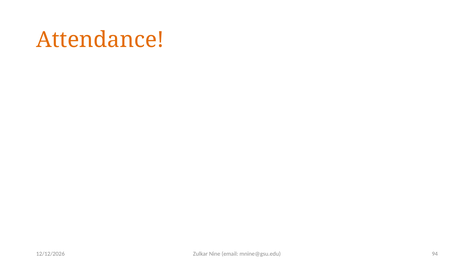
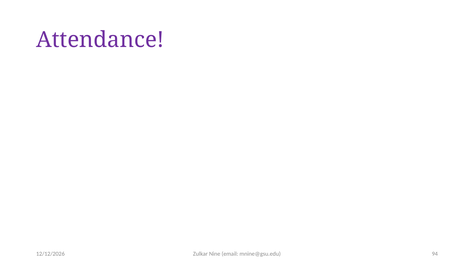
Attendance colour: orange -> purple (100, 40)
